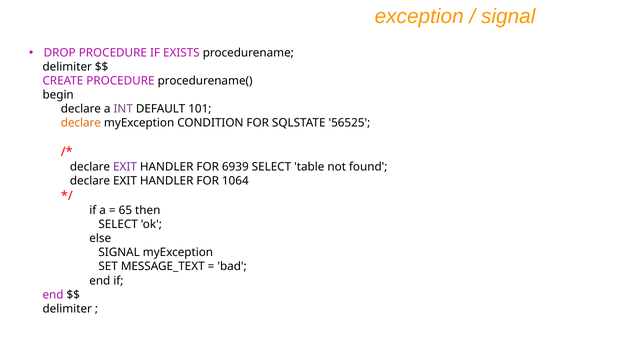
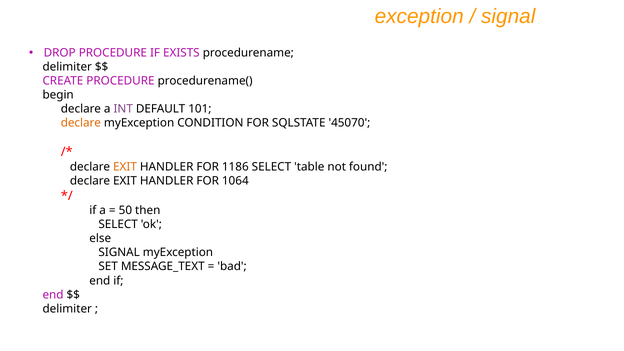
56525: 56525 -> 45070 (349, 123)
EXIT colour: purple -> orange (125, 167)
6939: 6939 -> 1186 (235, 167)
65: 65 -> 50 (125, 210)
